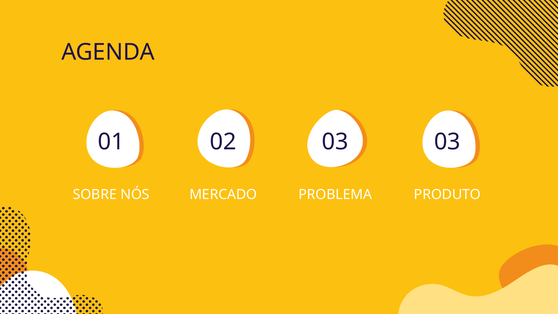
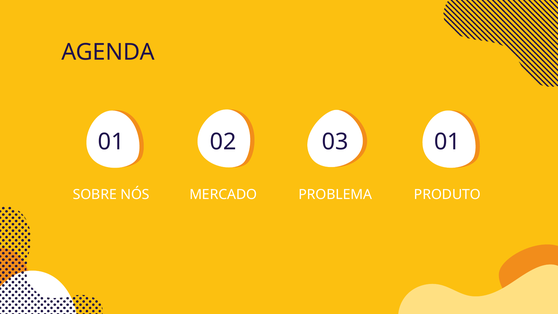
01 03: 03 -> 01 (447, 142)
